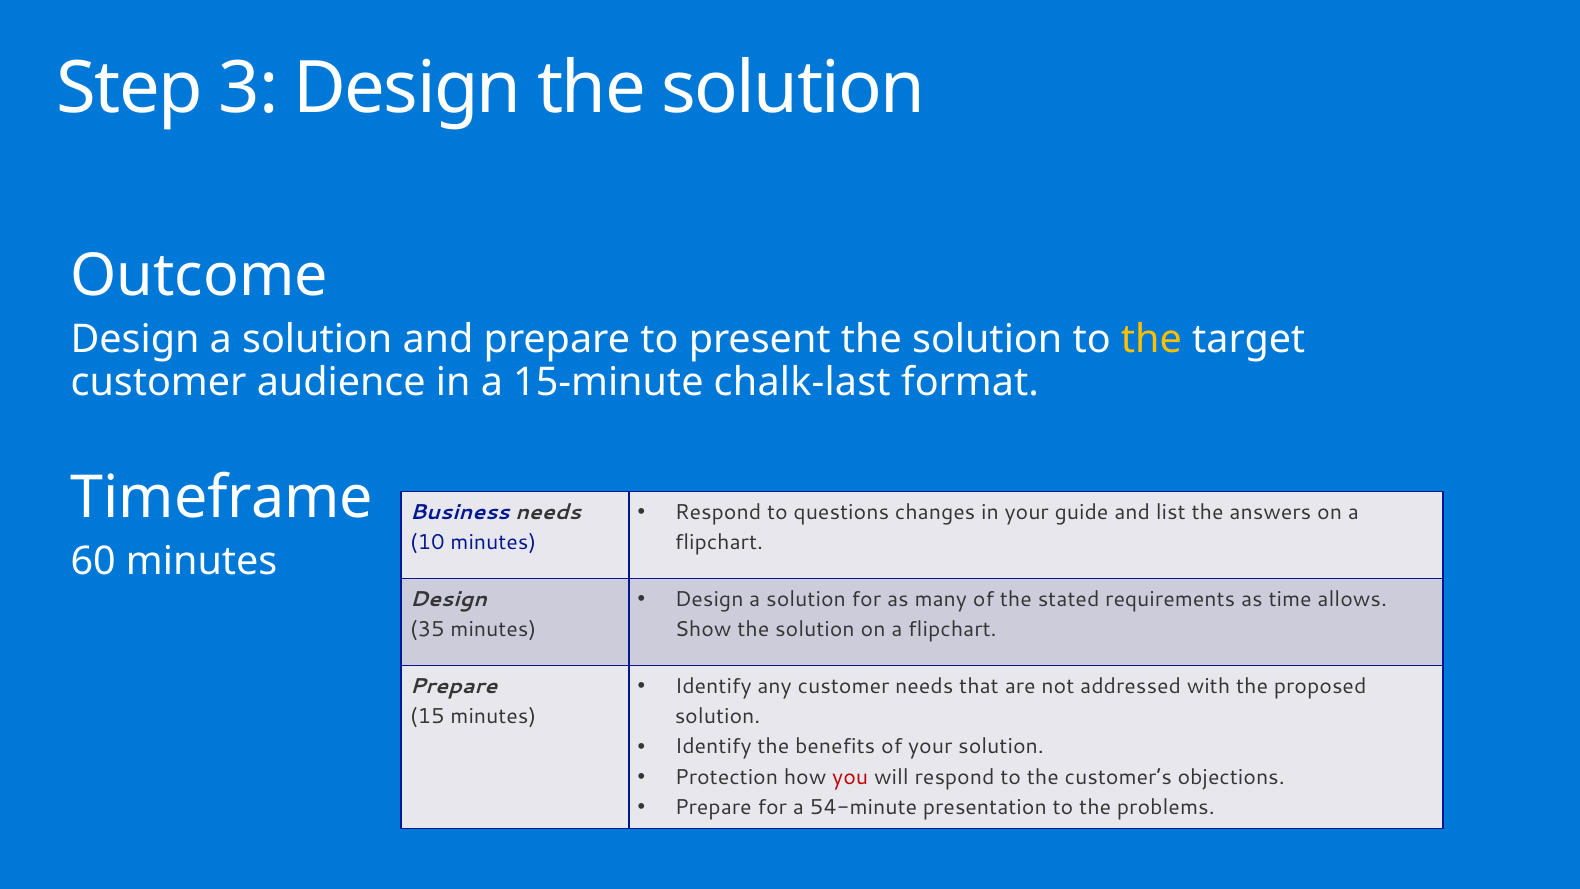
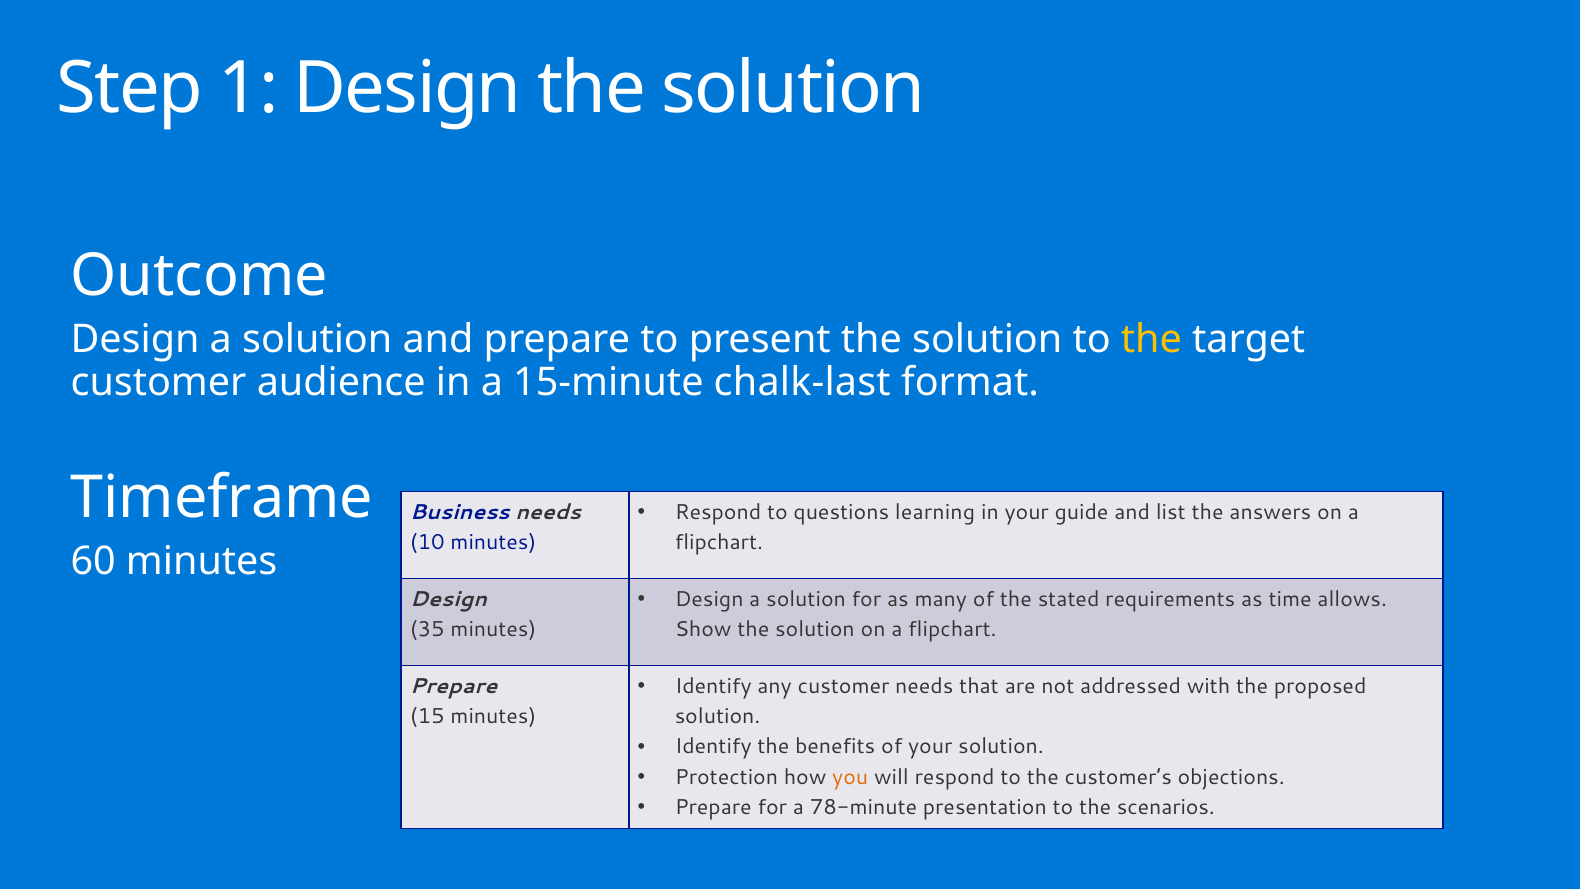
3: 3 -> 1 (249, 88)
changes: changes -> learning (935, 512)
you colour: red -> orange (850, 777)
54-minute: 54-minute -> 78-minute (864, 807)
problems: problems -> scenarios (1166, 807)
